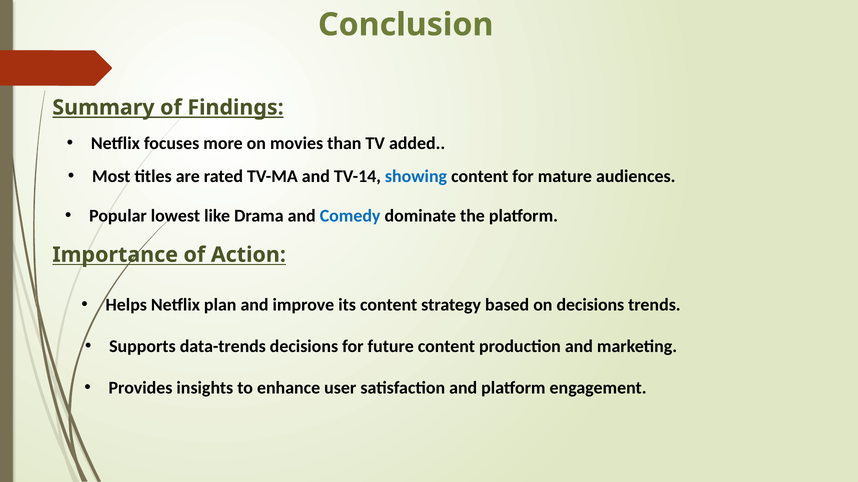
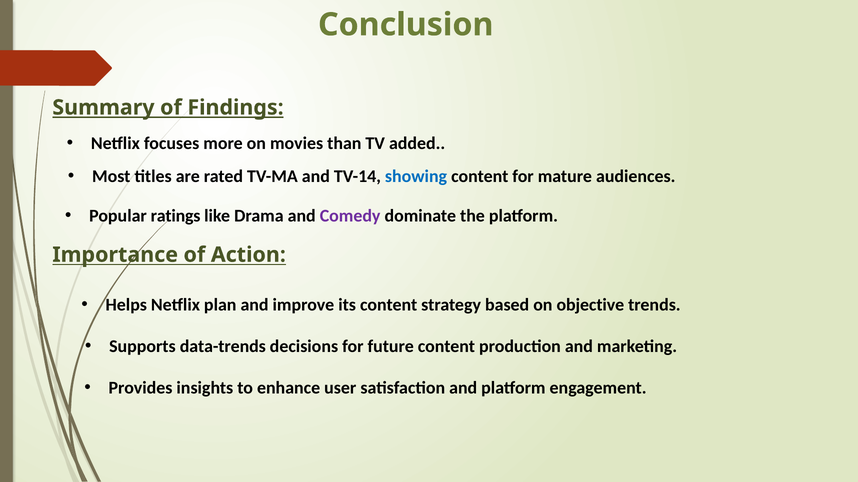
lowest: lowest -> ratings (176, 216)
Comedy colour: blue -> purple (350, 216)
on decisions: decisions -> objective (590, 305)
